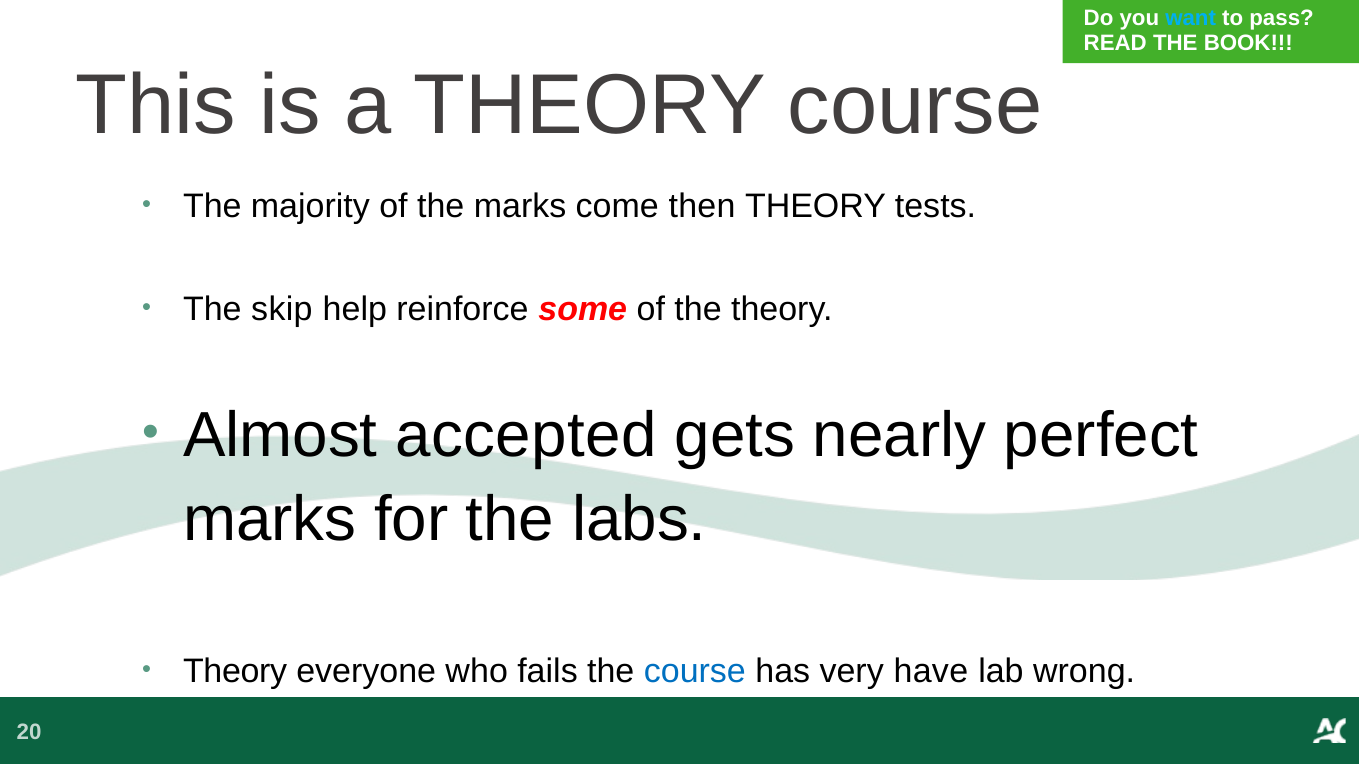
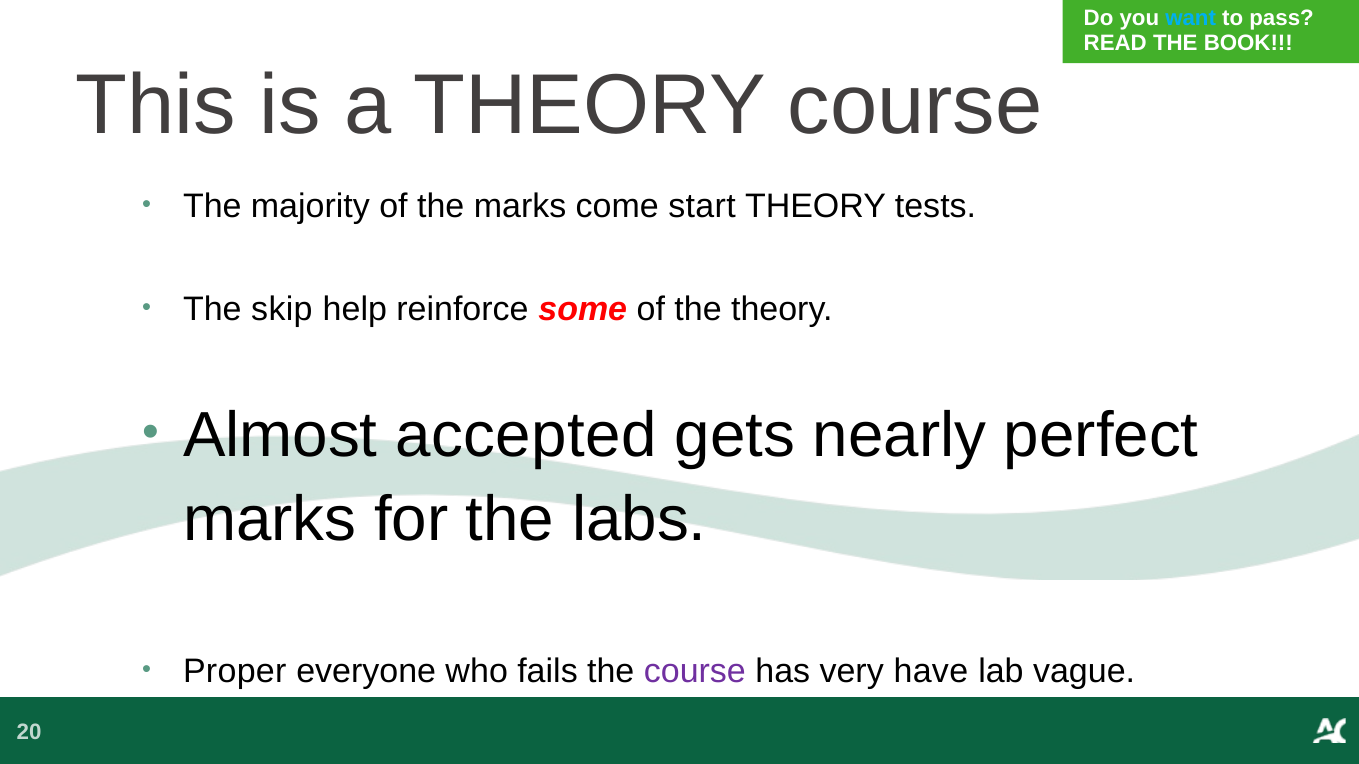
then: then -> start (702, 206)
Theory: Theory -> Proper (235, 671)
course colour: blue -> purple (695, 671)
wrong: wrong -> vague (1084, 671)
